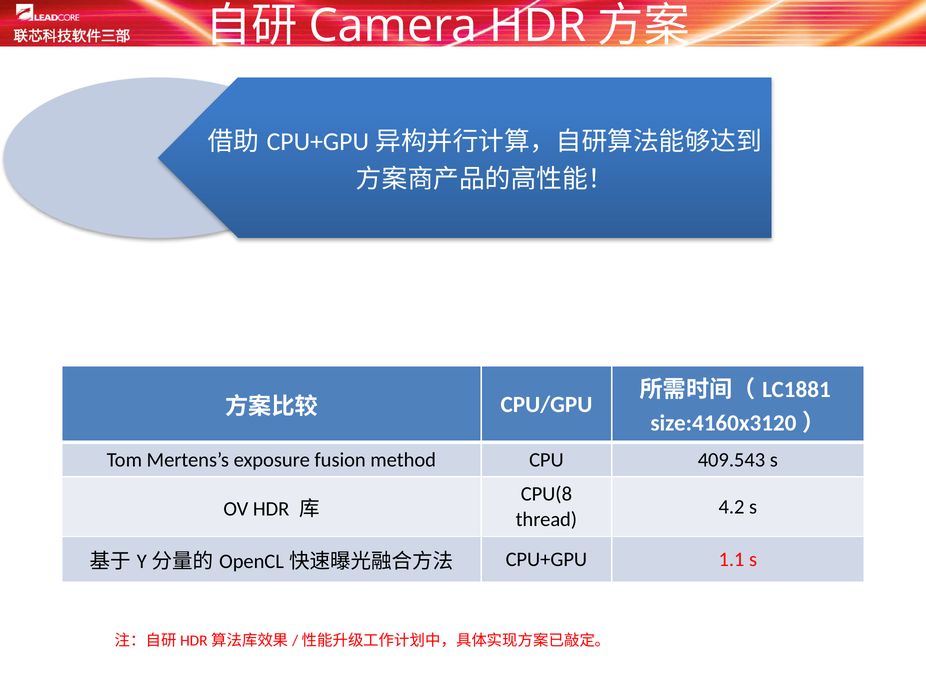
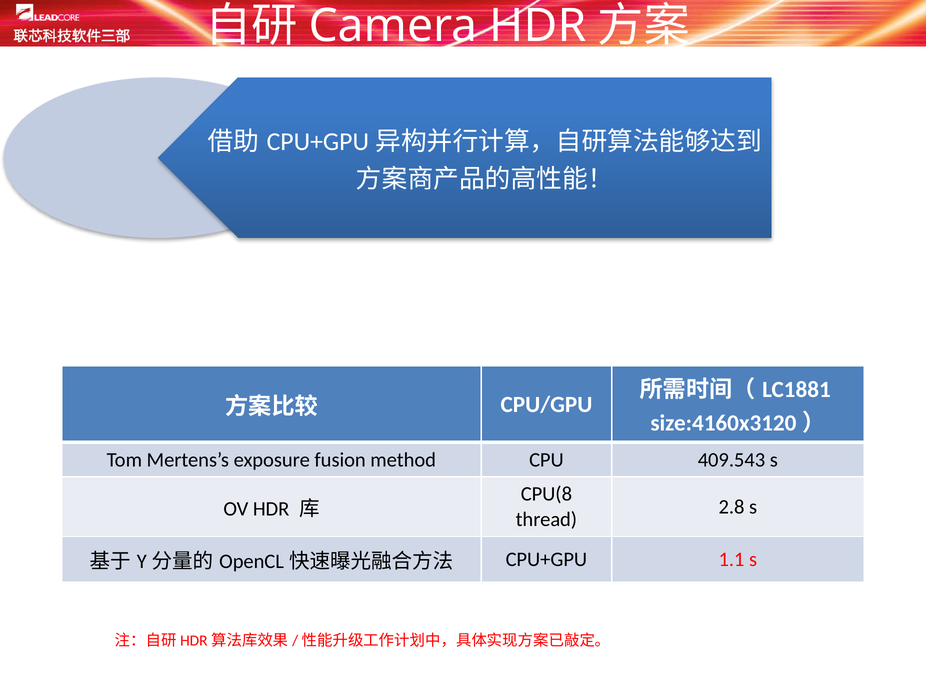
4.2: 4.2 -> 2.8 (732, 506)
